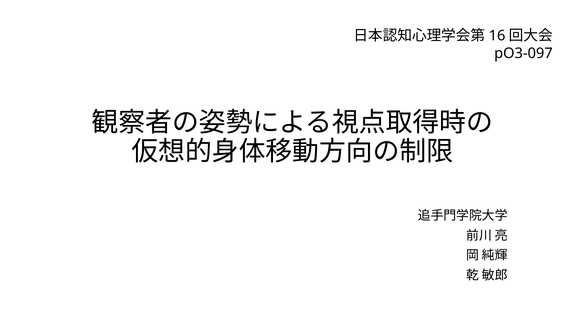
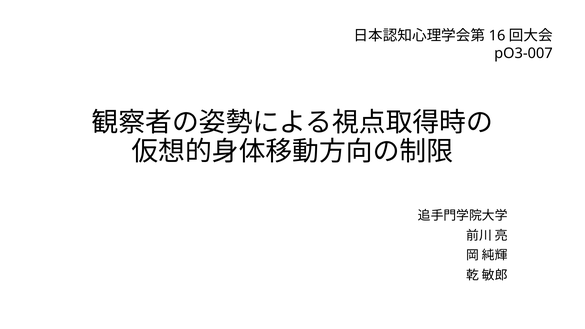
pO3-097: pO3-097 -> pO3-007 (523, 53)
